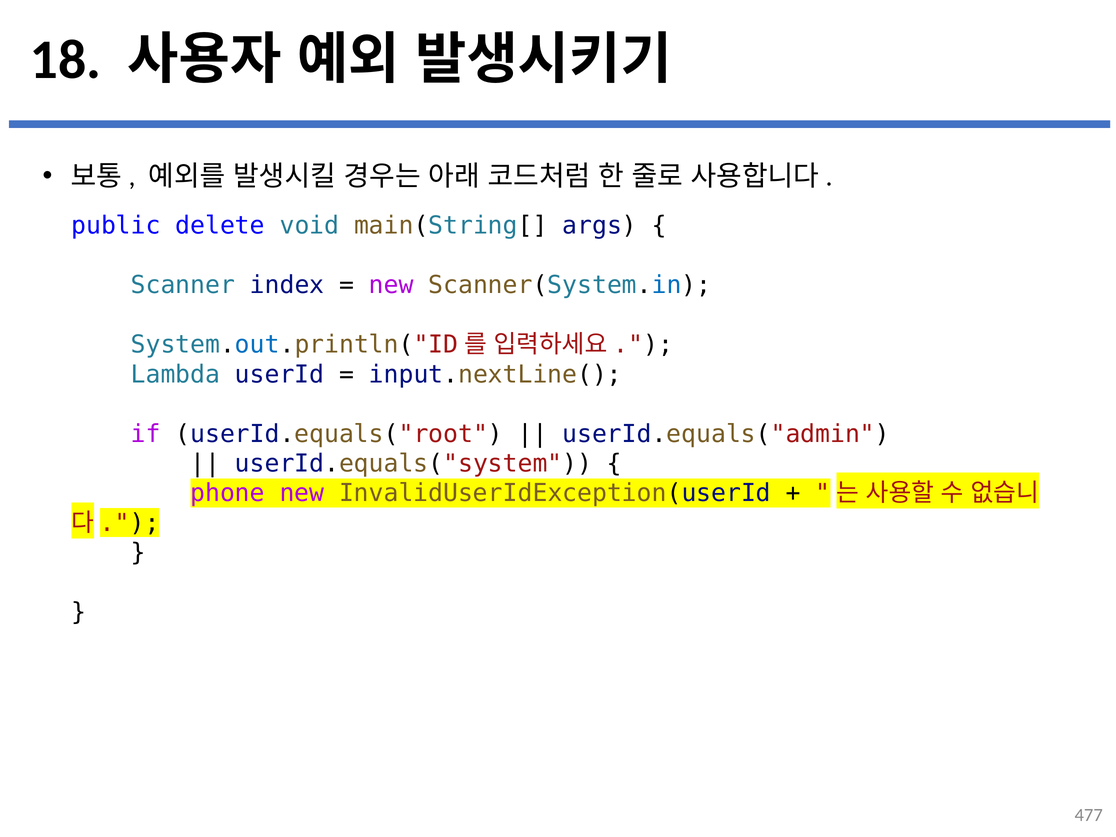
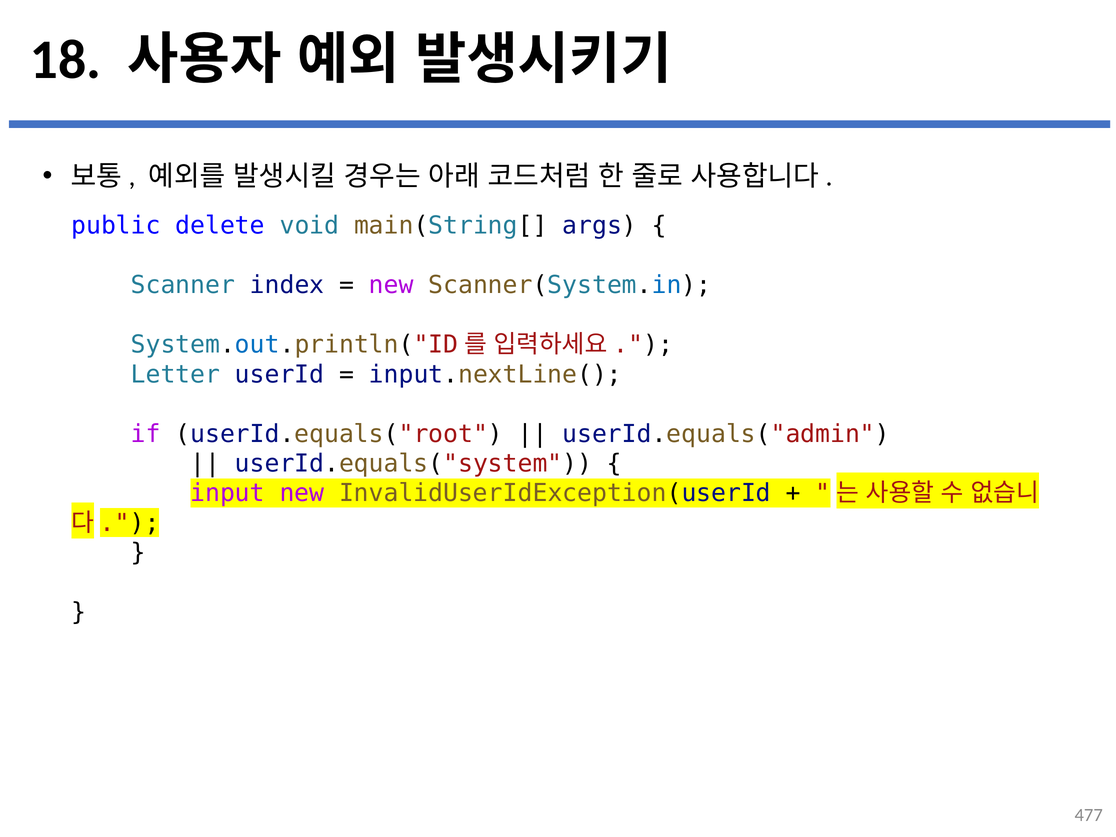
Lambda: Lambda -> Letter (175, 374)
phone: phone -> input (228, 493)
